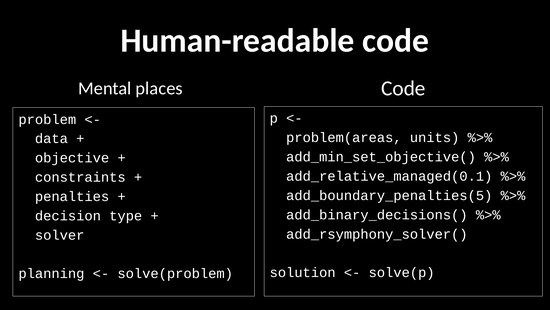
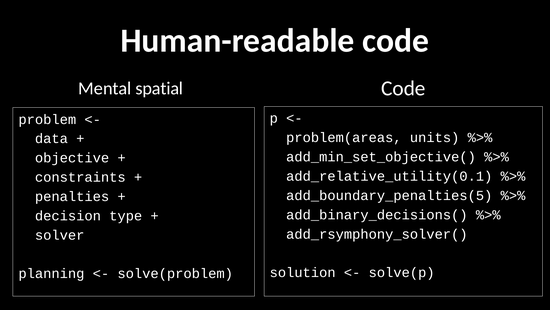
places: places -> spatial (159, 88)
add_relative_managed(0.1: add_relative_managed(0.1 -> add_relative_utility(0.1 (389, 176)
